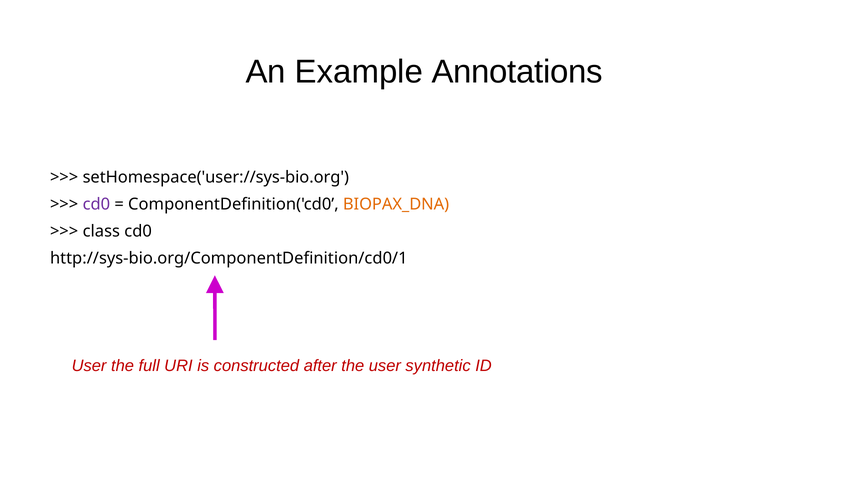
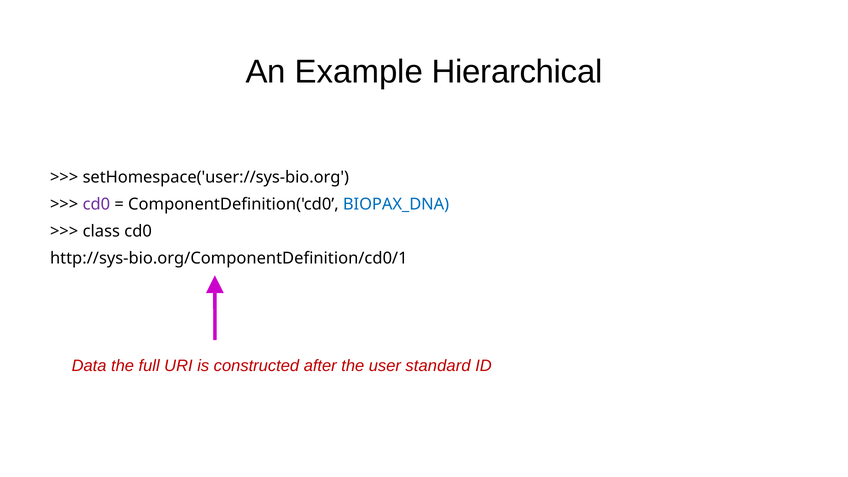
Annotations: Annotations -> Hierarchical (517, 72)
BIOPAX_DNA colour: orange -> blue (396, 204)
User: User -> Data (89, 366)
synthetic: synthetic -> standard (438, 366)
